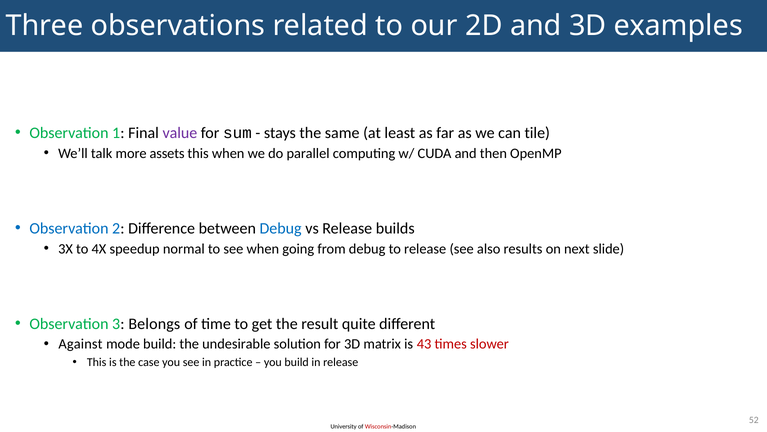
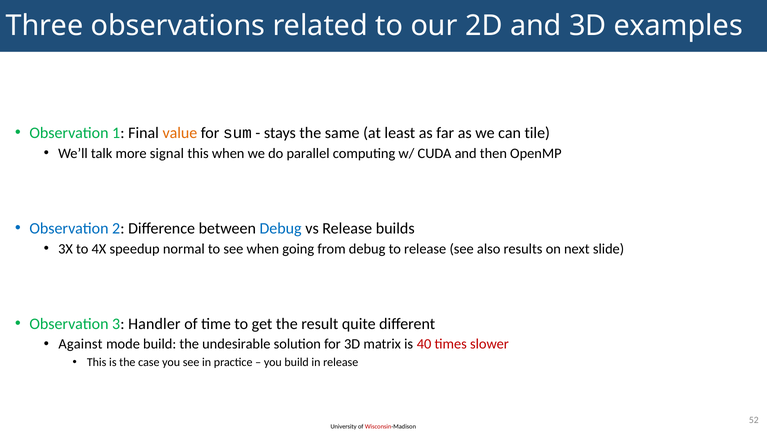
value colour: purple -> orange (180, 133)
assets: assets -> signal (167, 153)
Belongs: Belongs -> Handler (154, 323)
43: 43 -> 40 (424, 344)
